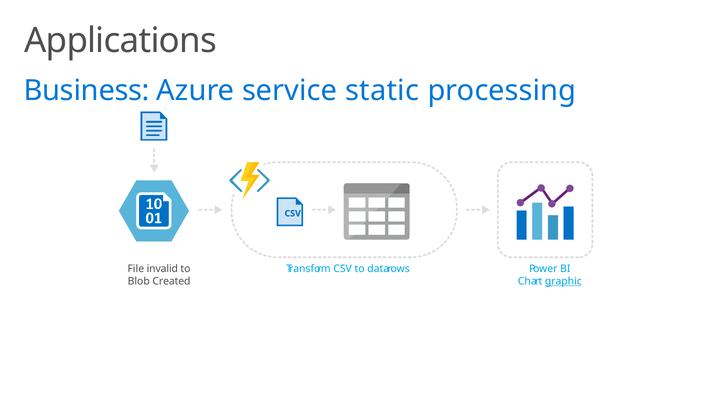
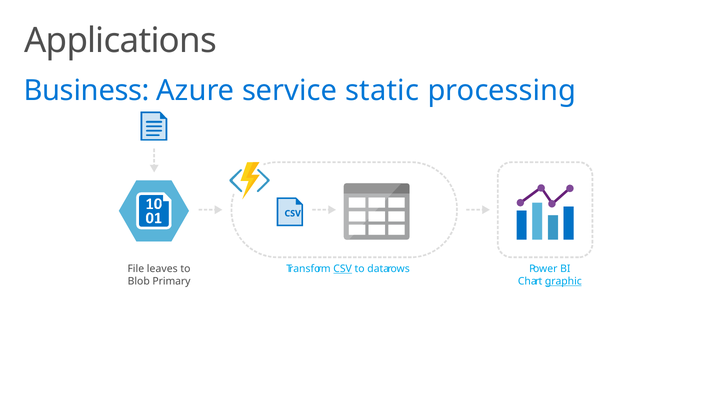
invalid: invalid -> leaves (162, 268)
CSV underline: none -> present (343, 268)
Created: Created -> Primary (171, 281)
